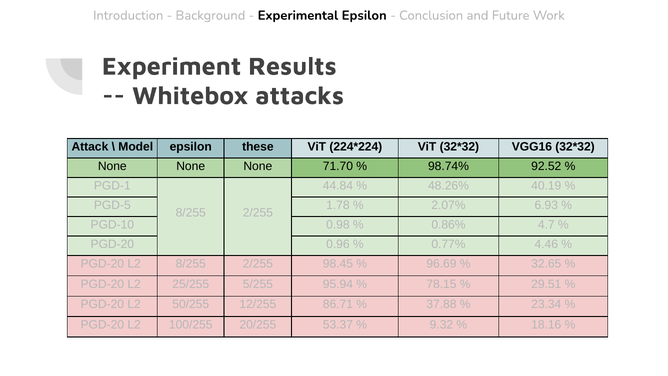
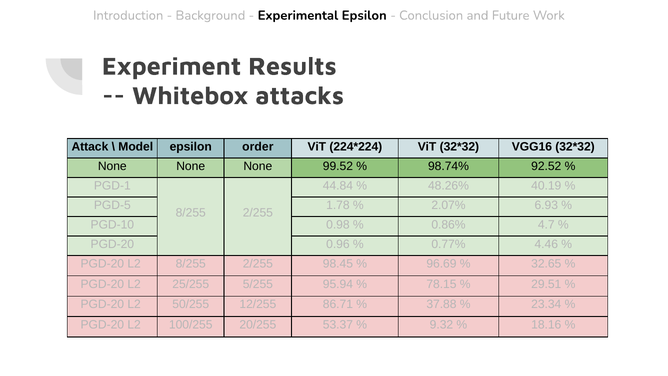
these: these -> order (258, 147)
71.70: 71.70 -> 99.52 (338, 166)
